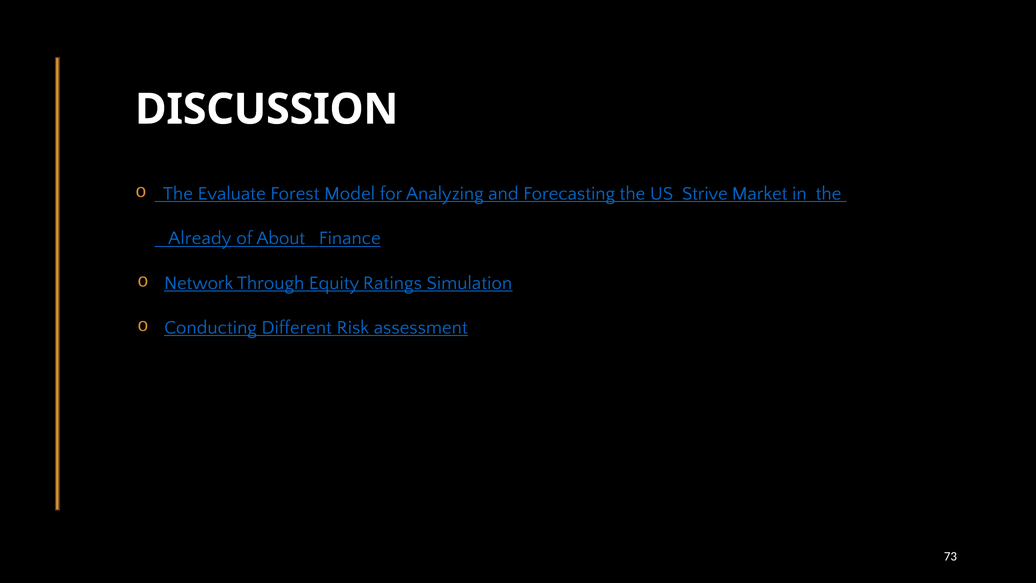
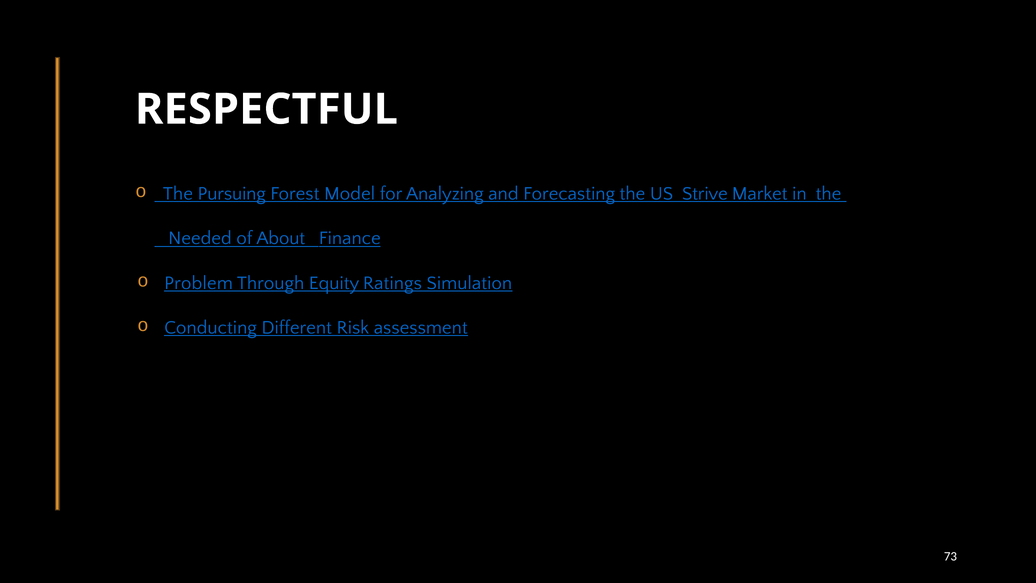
DISCUSSION: DISCUSSION -> RESPECTFUL (266, 109)
Evaluate: Evaluate -> Pursuing (232, 194)
Already: Already -> Needed (200, 238)
Network: Network -> Problem (199, 283)
